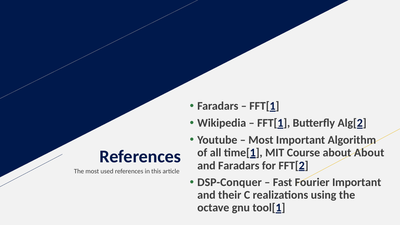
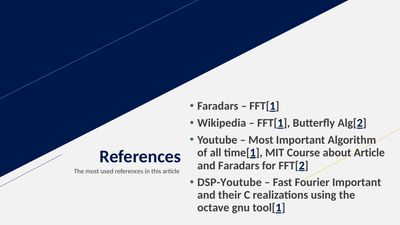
about About: About -> Article (369, 153)
DSP-Conquer: DSP-Conquer -> DSP-Youtube (230, 182)
